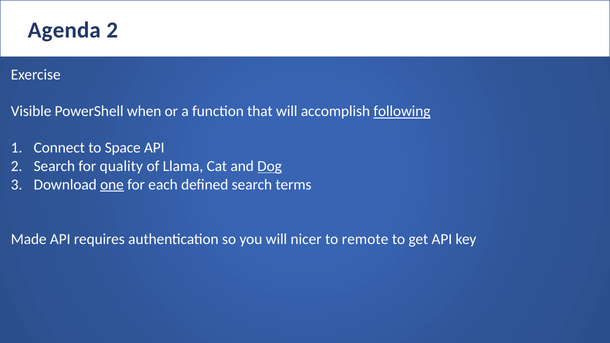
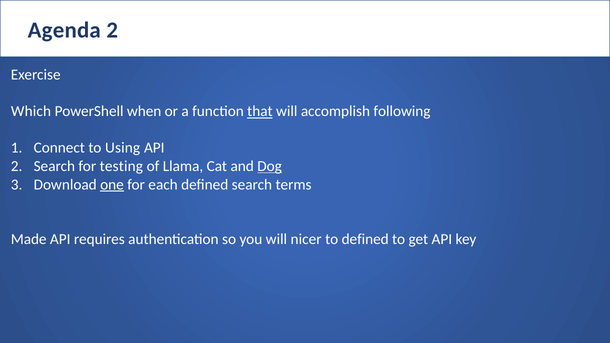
Visible: Visible -> Which (31, 111)
that underline: none -> present (260, 111)
following underline: present -> none (402, 111)
Space: Space -> Using (123, 148)
quality: quality -> testing (121, 166)
to remote: remote -> defined (365, 239)
